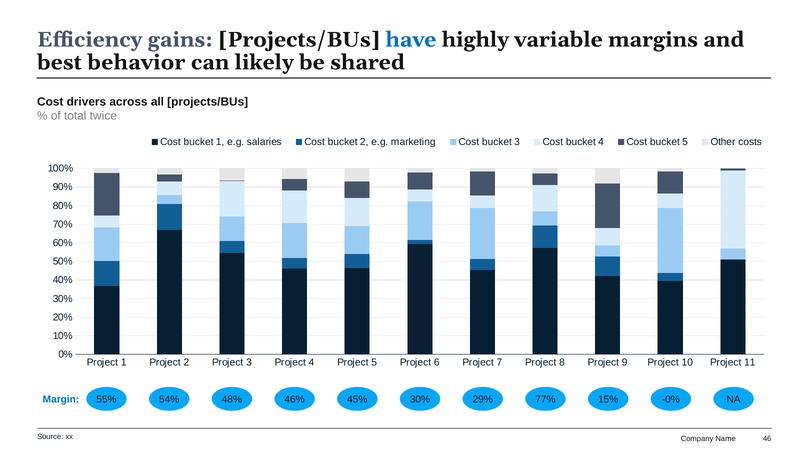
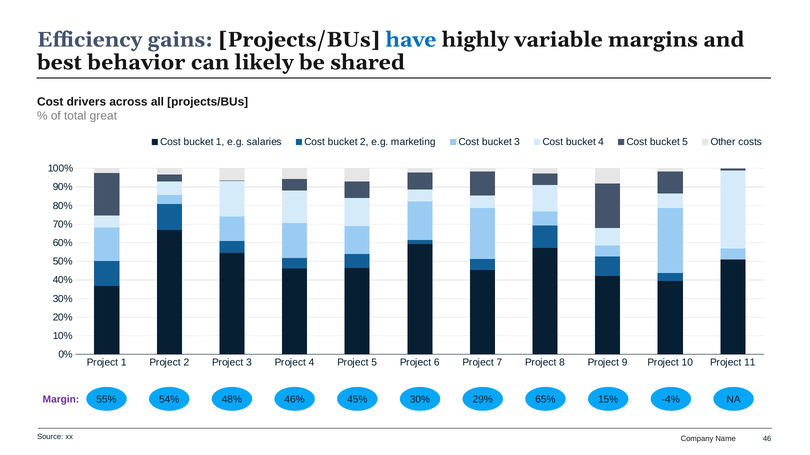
twice: twice -> great (103, 116)
Margin colour: blue -> purple (61, 400)
-0%: -0% -> -4% (671, 400)
77%: 77% -> 65% (545, 400)
